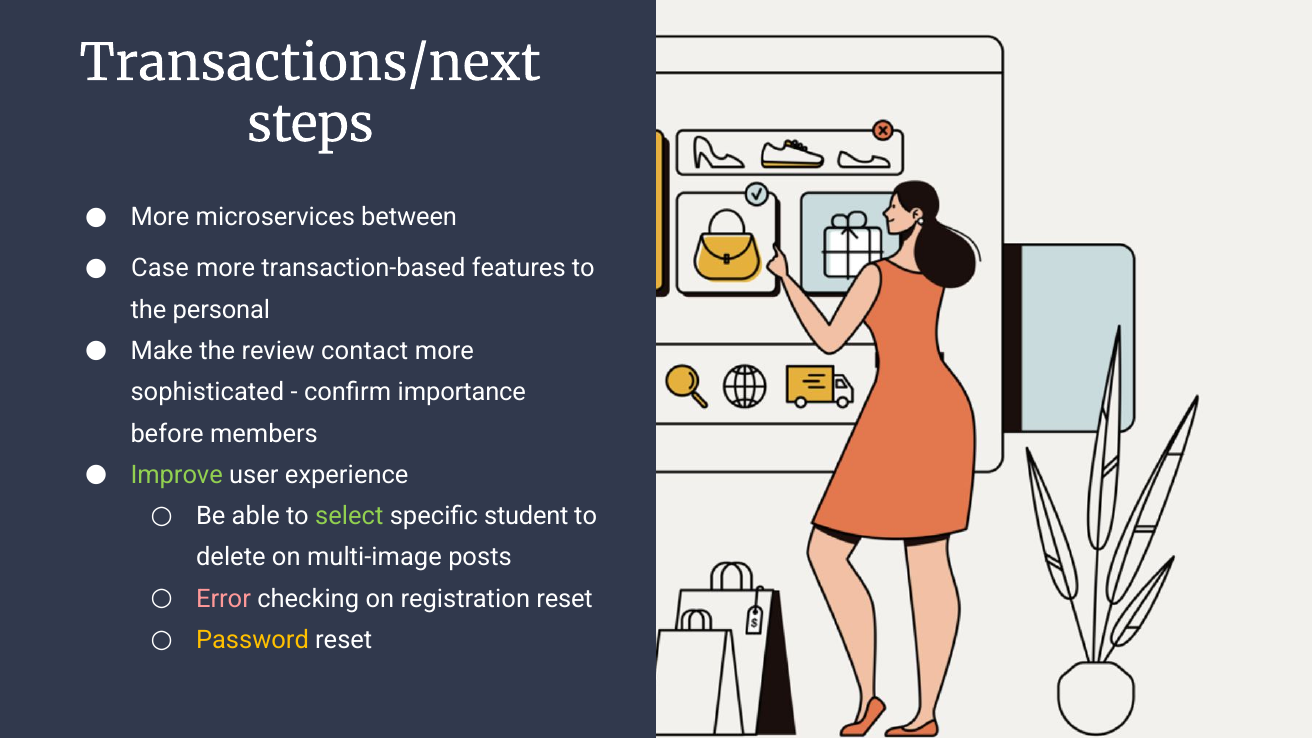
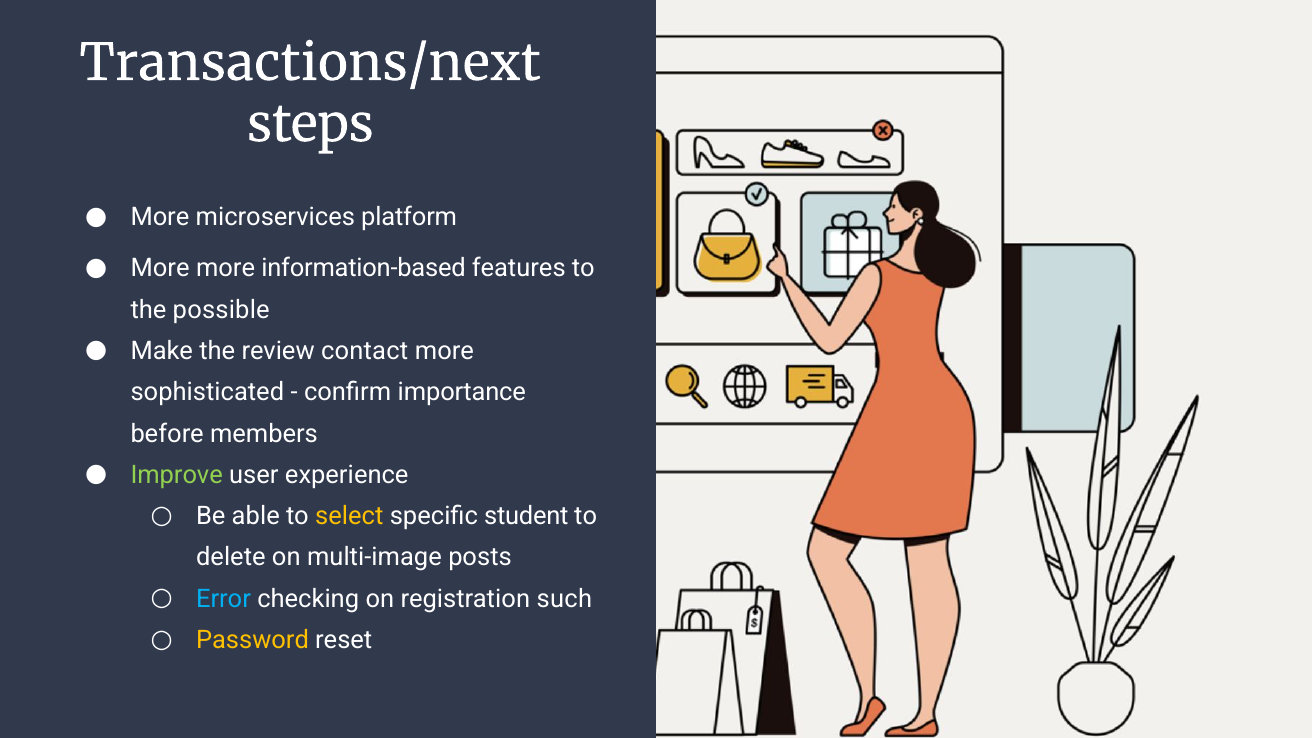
between: between -> platform (409, 217)
Case: Case -> More (160, 268)
transaction-based: transaction-based -> information-based (364, 268)
personal: personal -> possible (221, 310)
select colour: light green -> yellow (349, 516)
Error colour: pink -> light blue (224, 599)
registration reset: reset -> such (564, 599)
